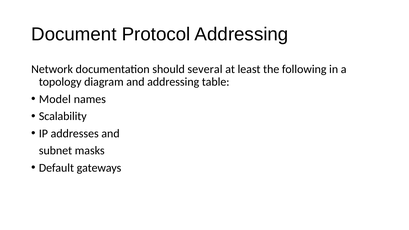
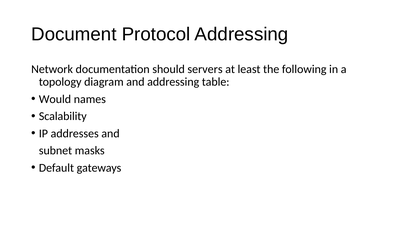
several: several -> servers (205, 69)
Model: Model -> Would (55, 99)
